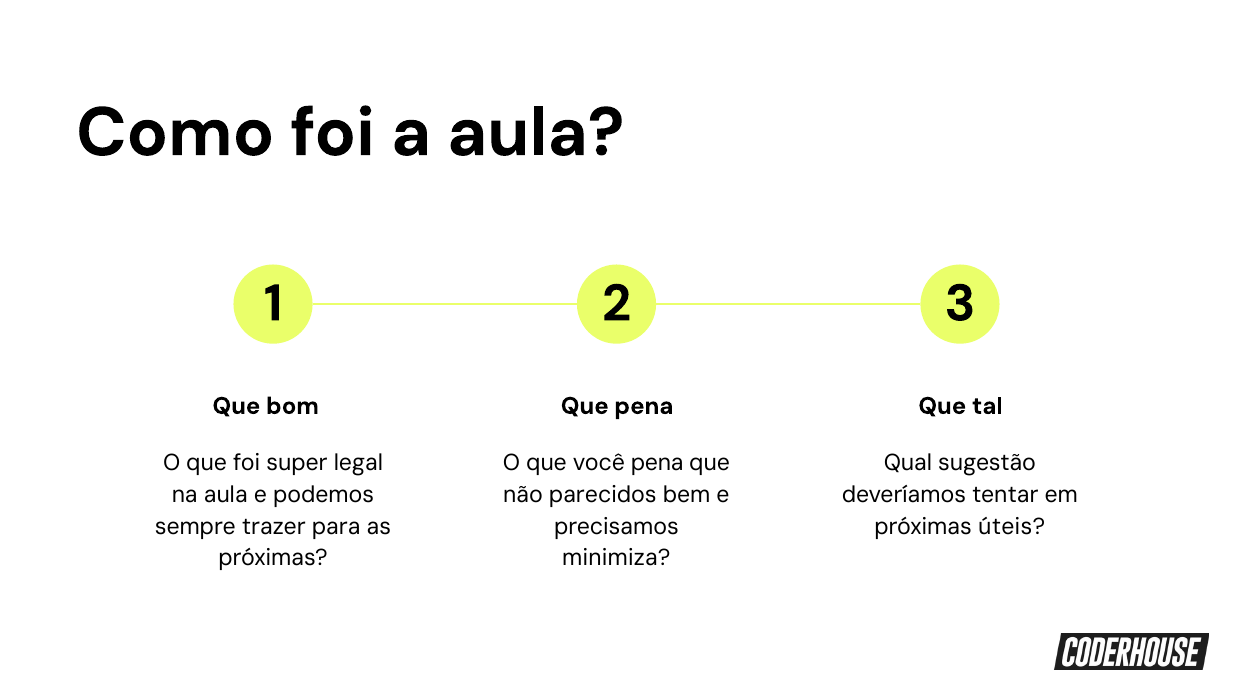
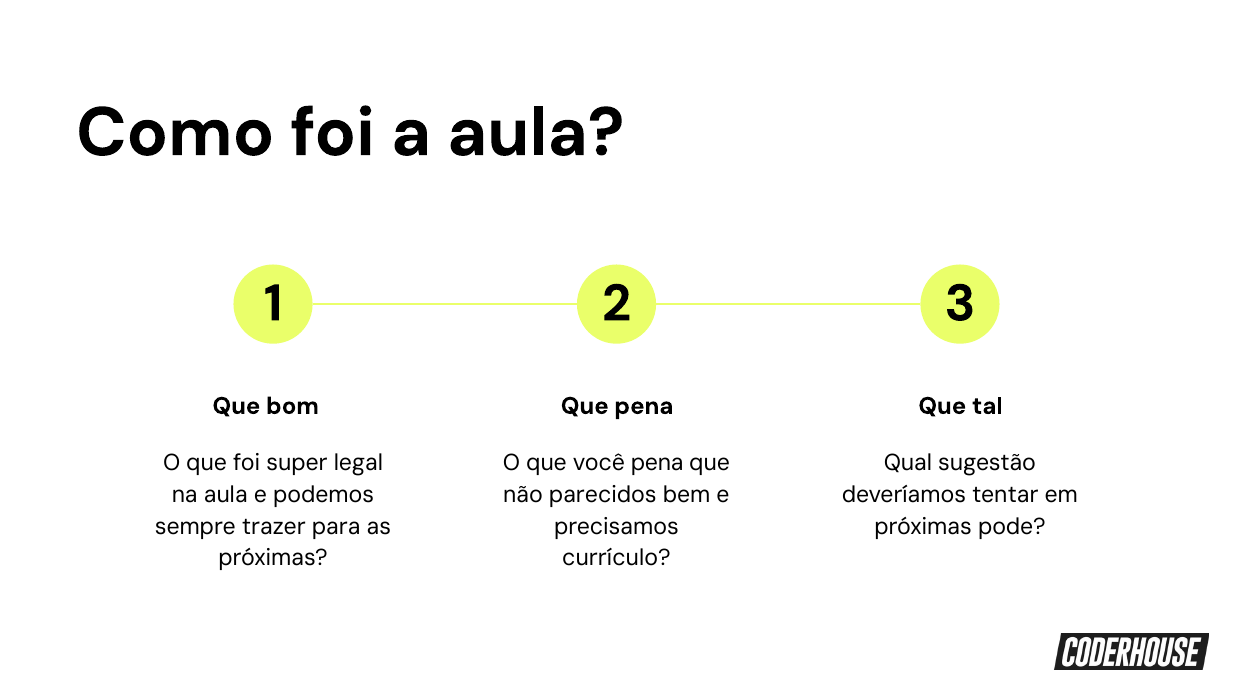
úteis: úteis -> pode (1012, 526)
minimiza: minimiza -> currículo (616, 558)
